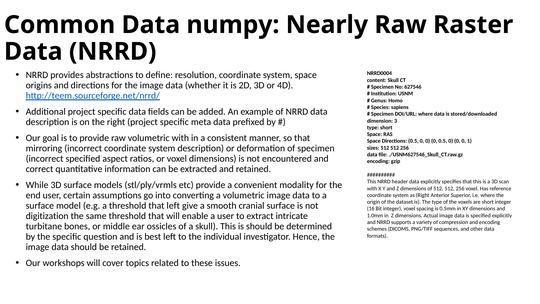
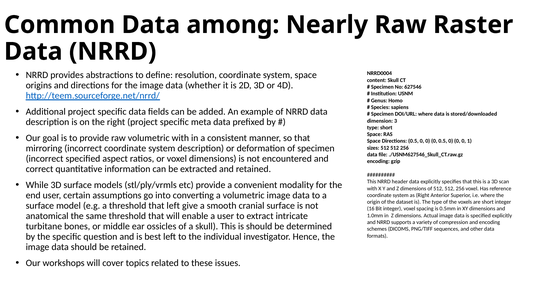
numpy: numpy -> among (233, 25)
digitization: digitization -> anatomical (47, 216)
